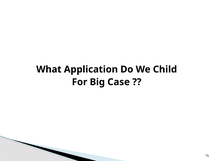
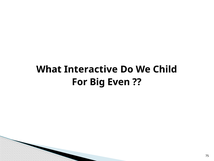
Application: Application -> Interactive (91, 69)
Case: Case -> Even (119, 82)
